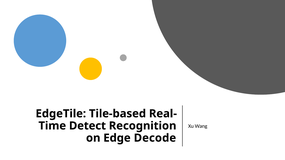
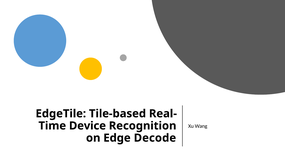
Detect: Detect -> Device (87, 126)
